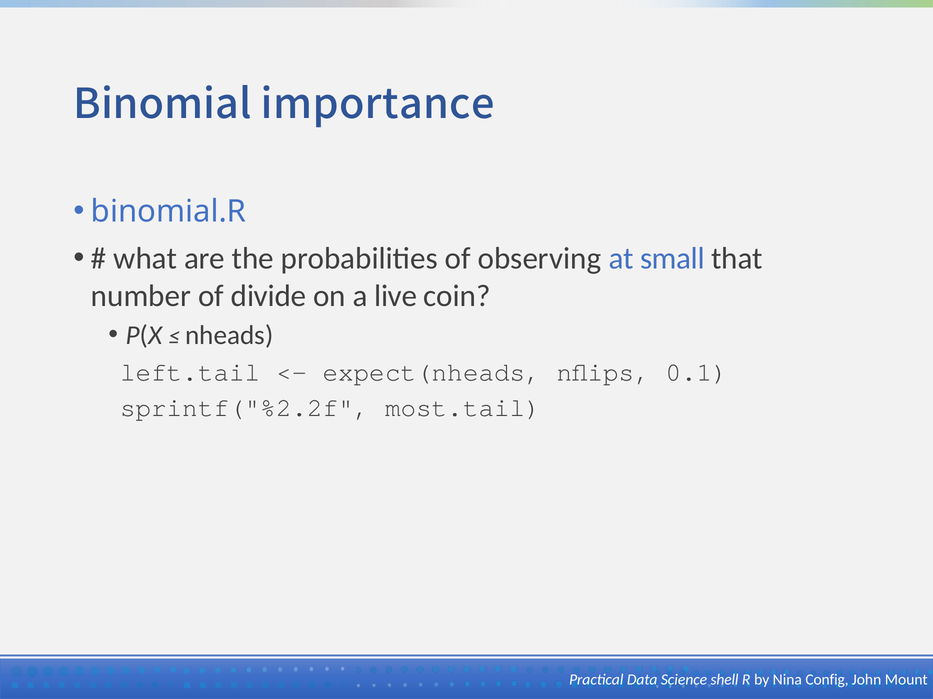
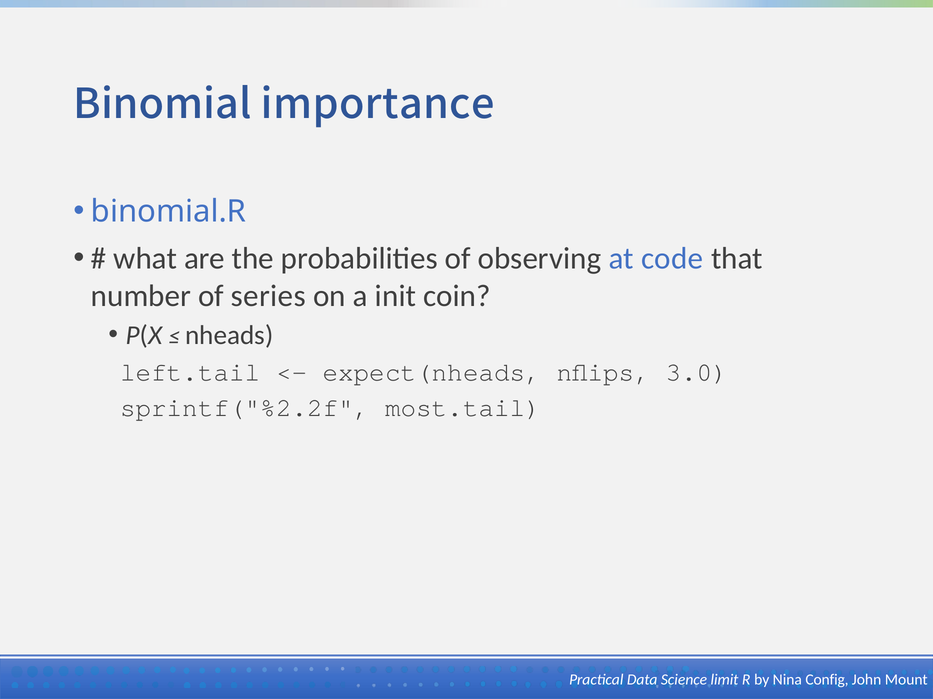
small: small -> code (672, 259)
divide: divide -> series (268, 296)
live: live -> init (395, 296)
0.1: 0.1 -> 3.0 (697, 372)
shell: shell -> limit (724, 680)
